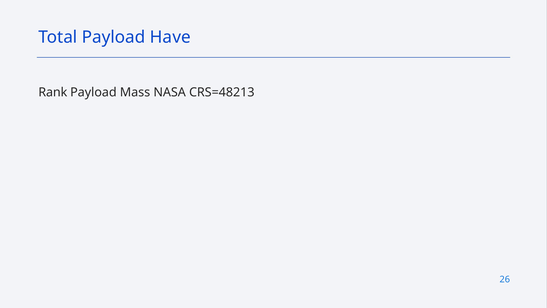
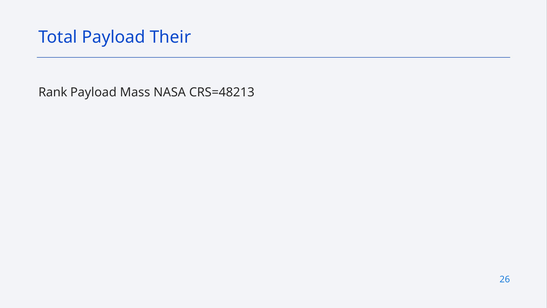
Have: Have -> Their (170, 37)
